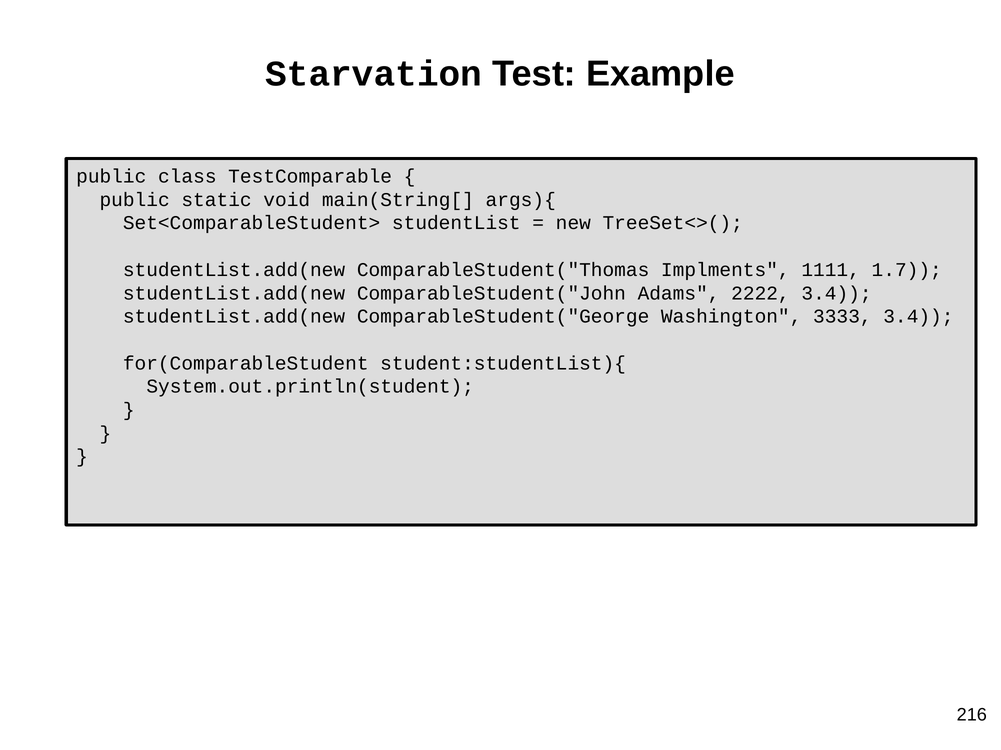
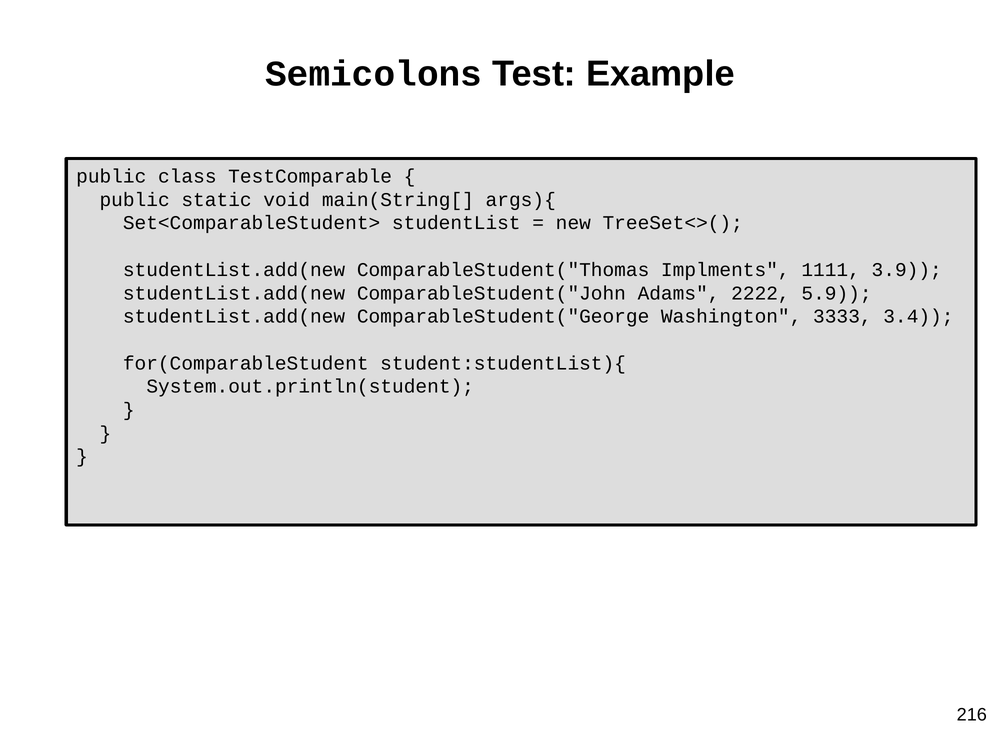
Starvation: Starvation -> Semicolons (374, 74)
1.7: 1.7 -> 3.9 (907, 270)
2222 3.4: 3.4 -> 5.9 (837, 293)
